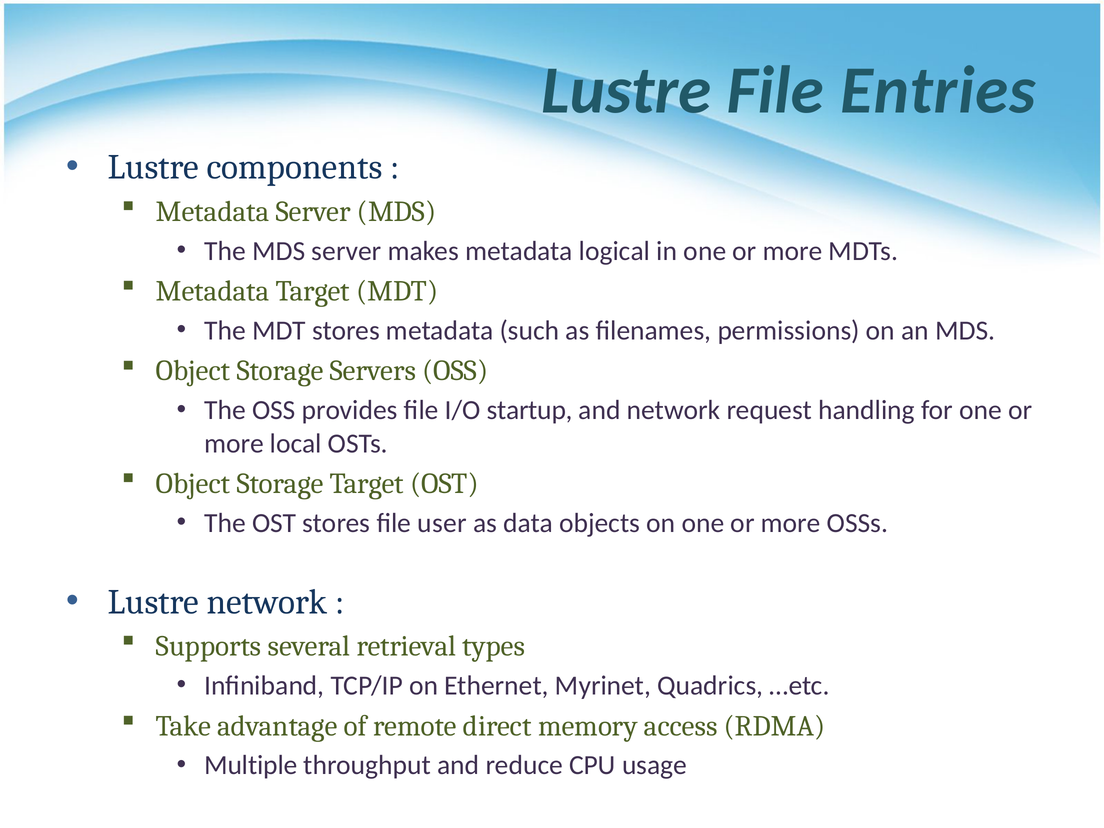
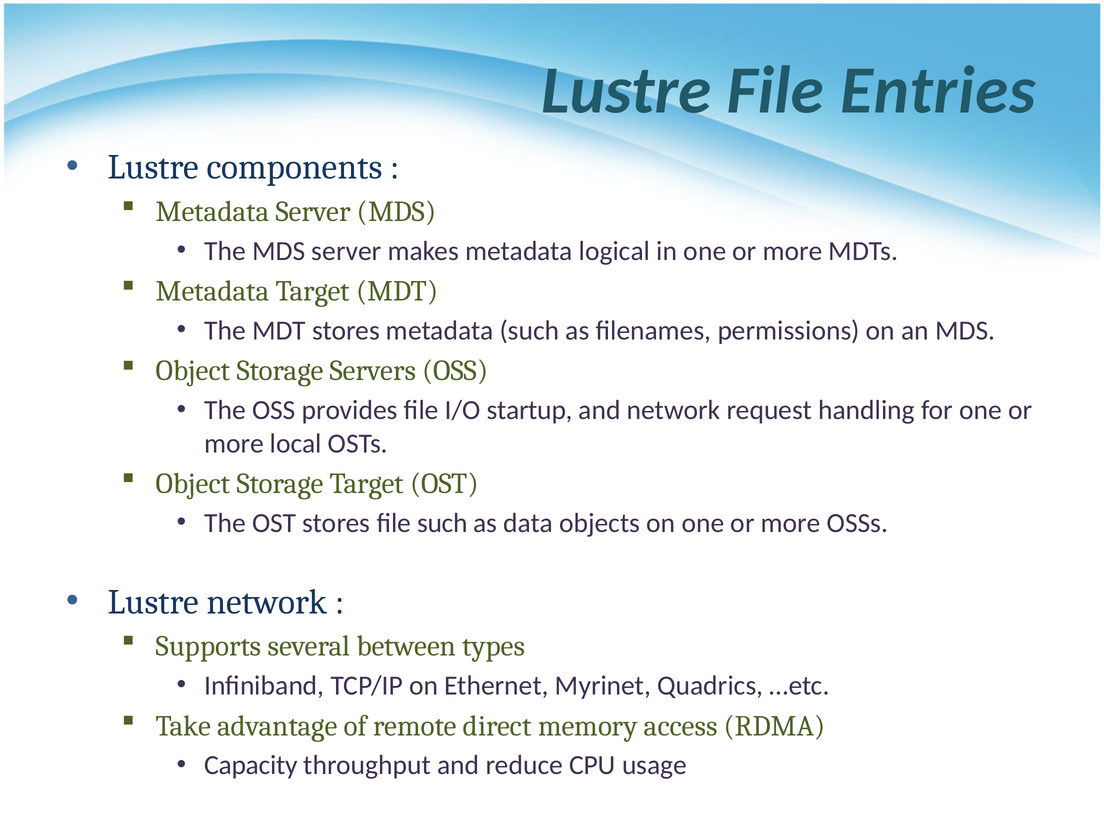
file user: user -> such (442, 523)
retrieval: retrieval -> between (406, 646)
Multiple: Multiple -> Capacity (251, 765)
